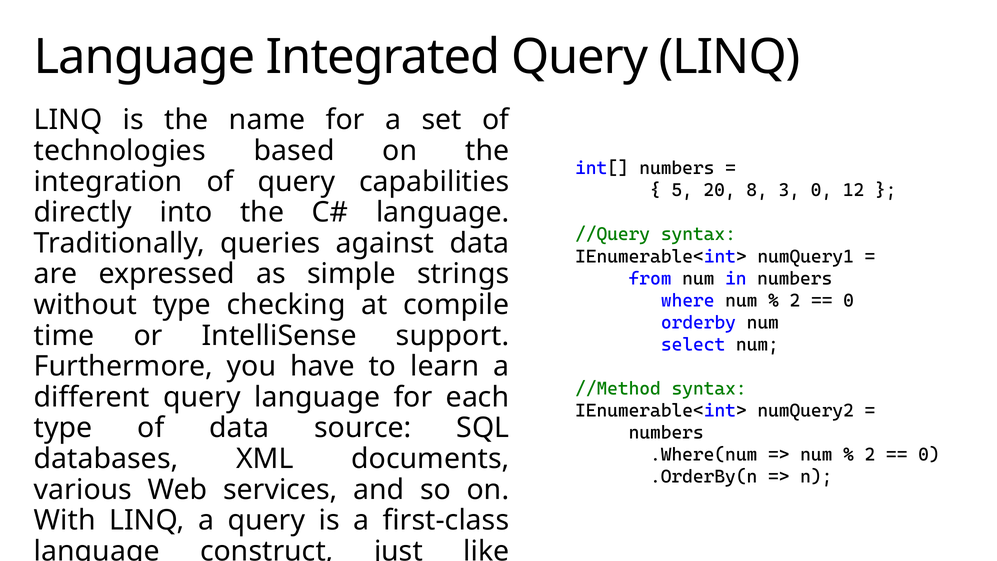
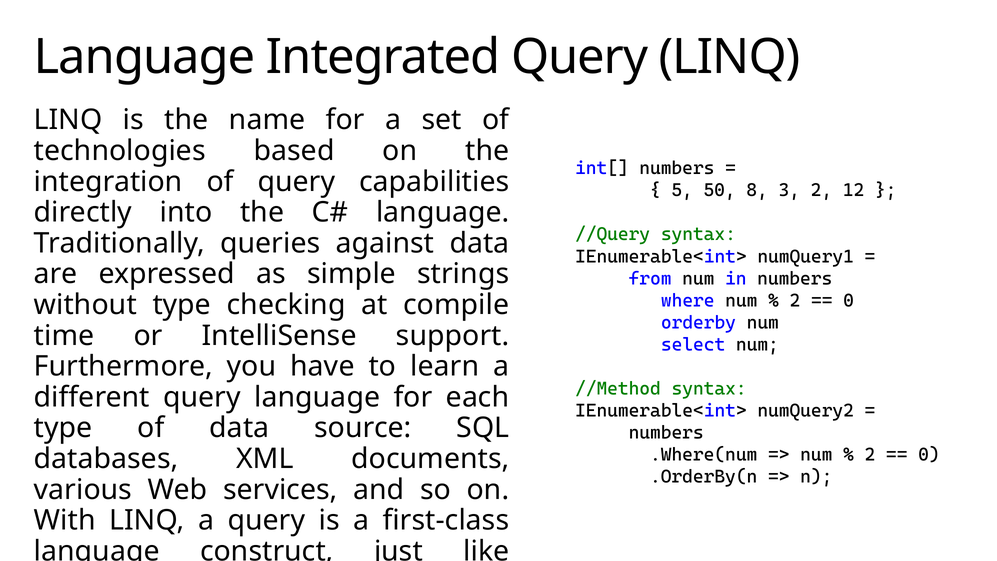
20: 20 -> 50 (720, 190)
3 0: 0 -> 2 (821, 190)
